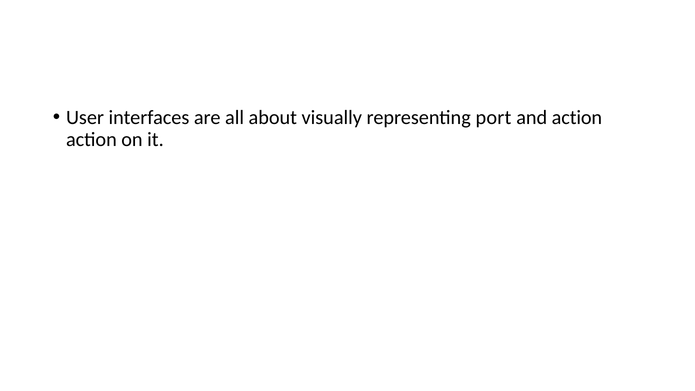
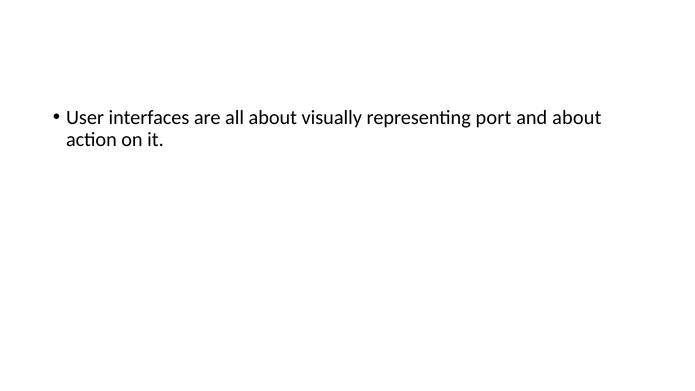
and action: action -> about (577, 118)
